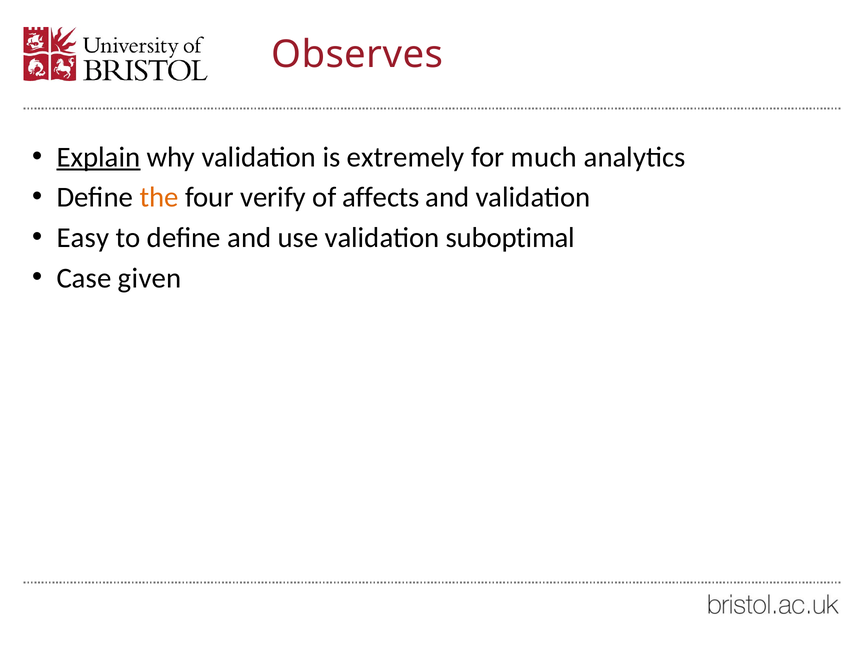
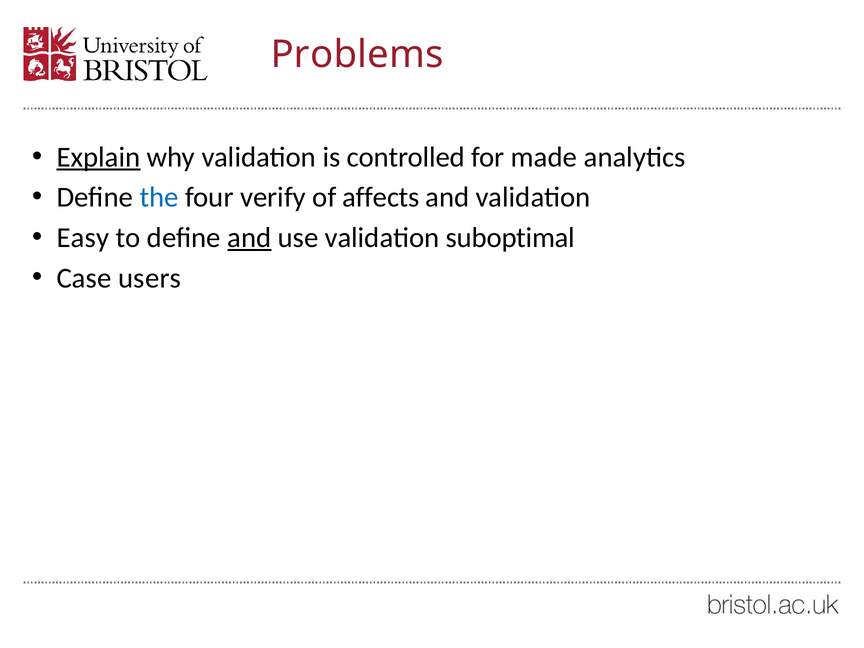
Observes: Observes -> Problems (357, 54)
extremely: extremely -> controlled (406, 157)
much: much -> made (544, 157)
the colour: orange -> blue (159, 197)
and underline: none -> present (249, 238)
given: given -> users (150, 278)
